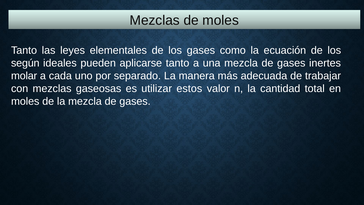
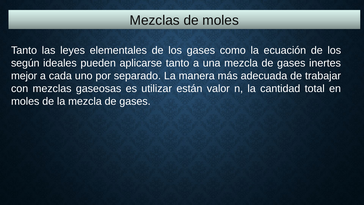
molar: molar -> mejor (24, 76)
estos: estos -> están (189, 89)
